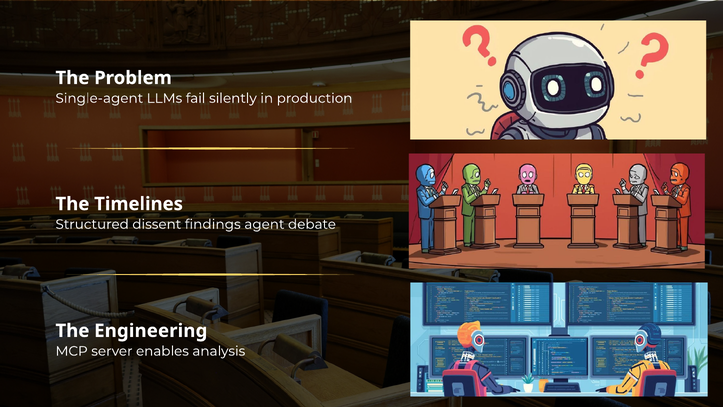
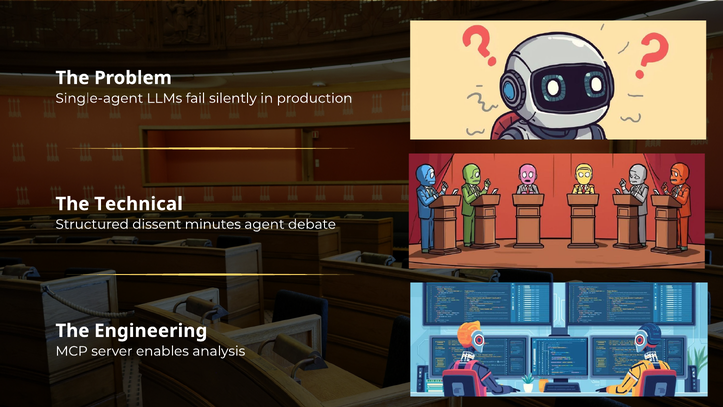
Timelines: Timelines -> Technical (138, 204)
findings: findings -> minutes (213, 224)
